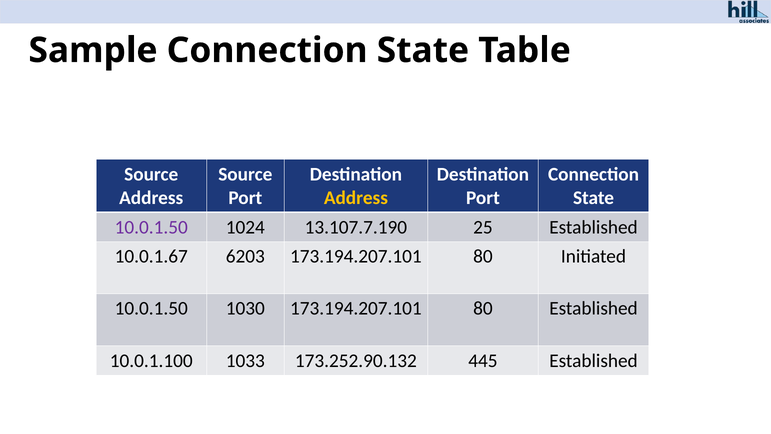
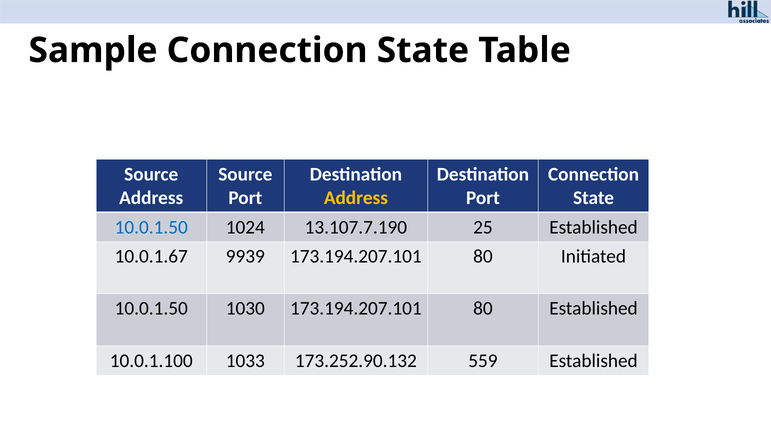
10.0.1.50 colour: purple -> blue (151, 227)
6203: 6203 -> 9939 (245, 256)
445: 445 -> 559 (483, 360)
